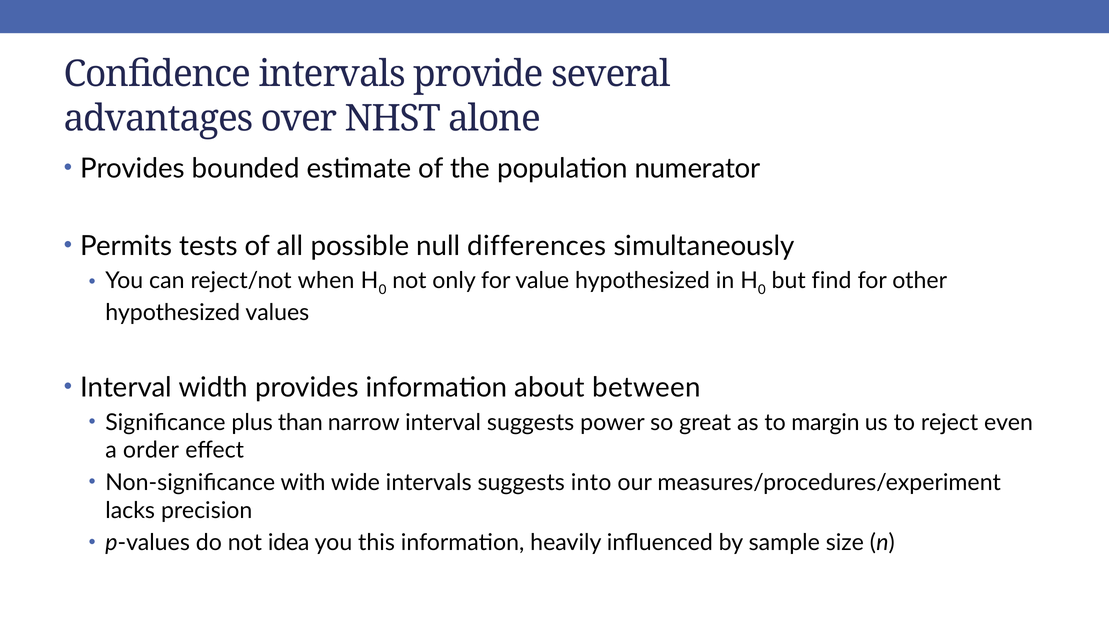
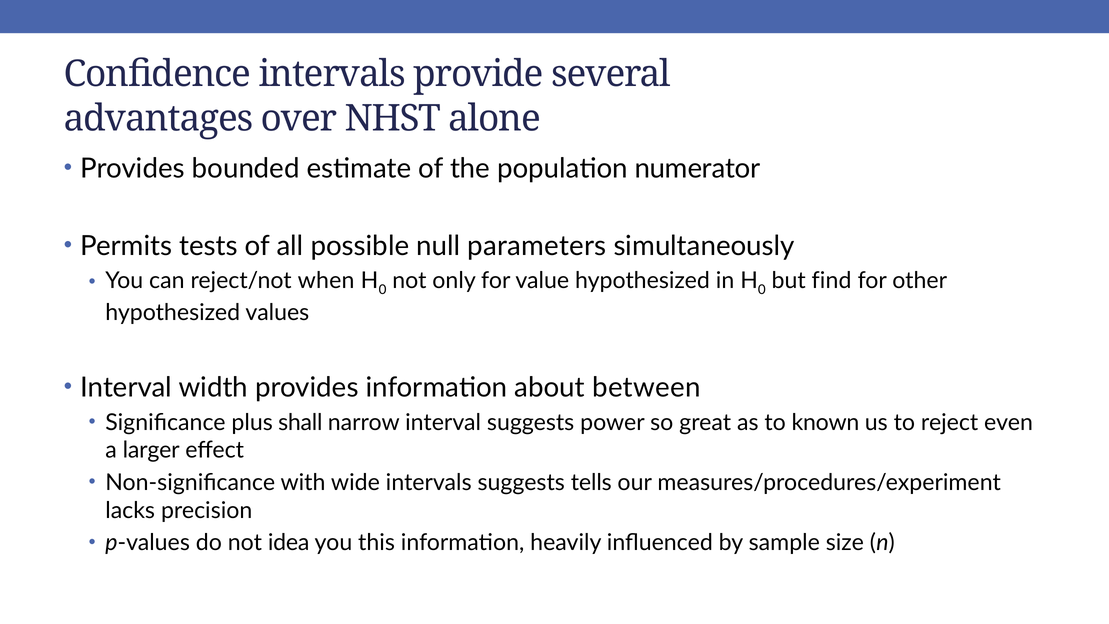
differences: differences -> parameters (537, 246)
than: than -> shall (300, 422)
margin: margin -> known (825, 422)
order: order -> larger (151, 450)
into: into -> tells (591, 482)
